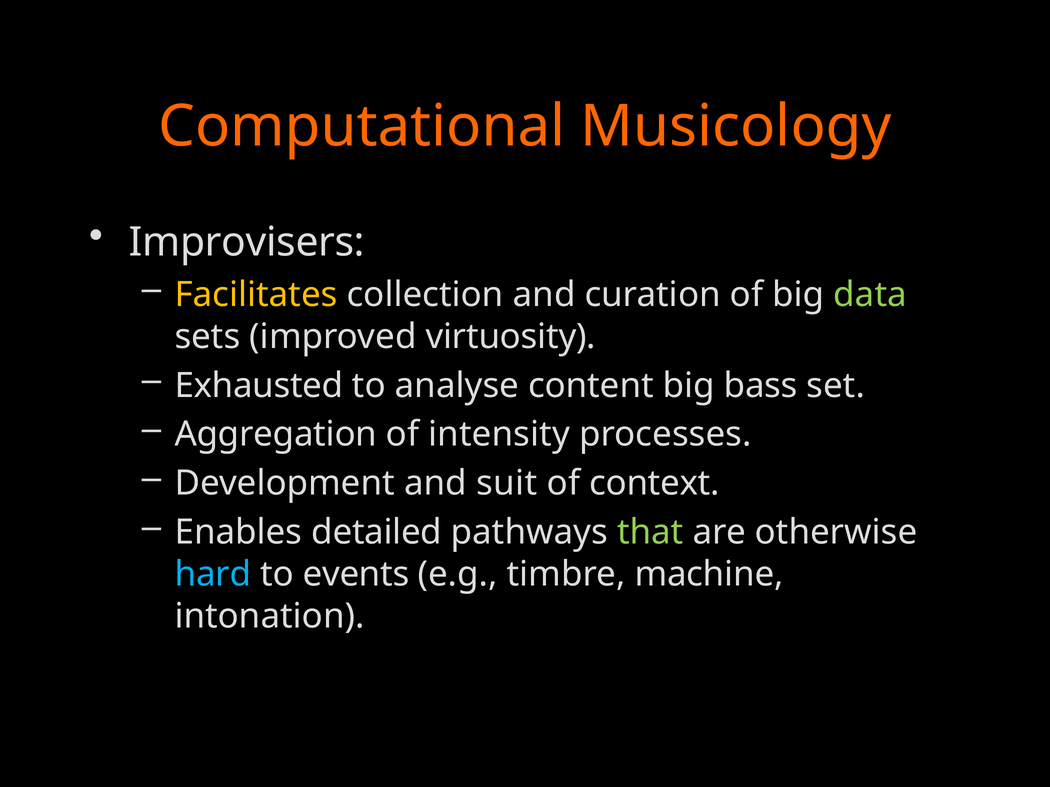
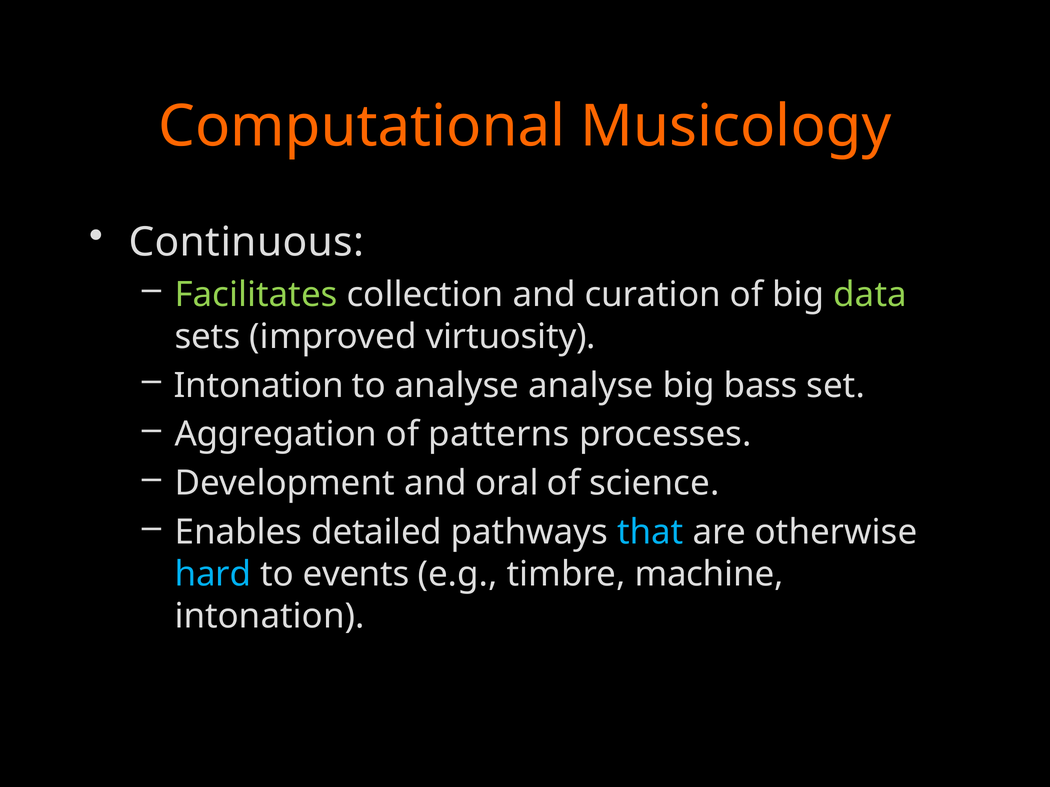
Improvisers: Improvisers -> Continuous (246, 243)
Facilitates colour: yellow -> light green (256, 295)
Exhausted: Exhausted -> Intonation (259, 386)
analyse content: content -> analyse (591, 386)
intensity: intensity -> patterns (499, 435)
suit: suit -> oral (507, 484)
context: context -> science (654, 484)
that colour: light green -> light blue (650, 533)
